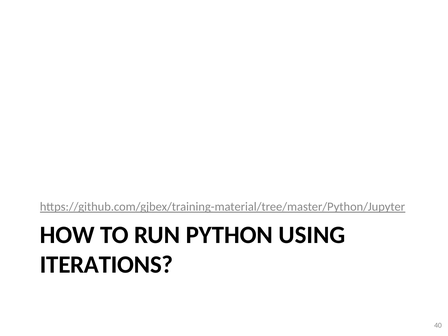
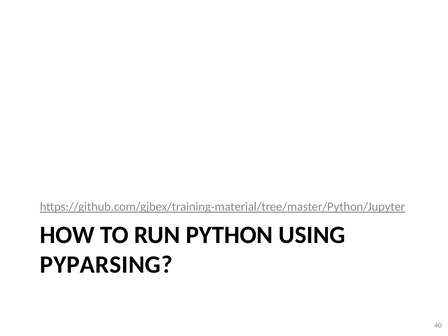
ITERATIONS: ITERATIONS -> PYPARSING (106, 265)
